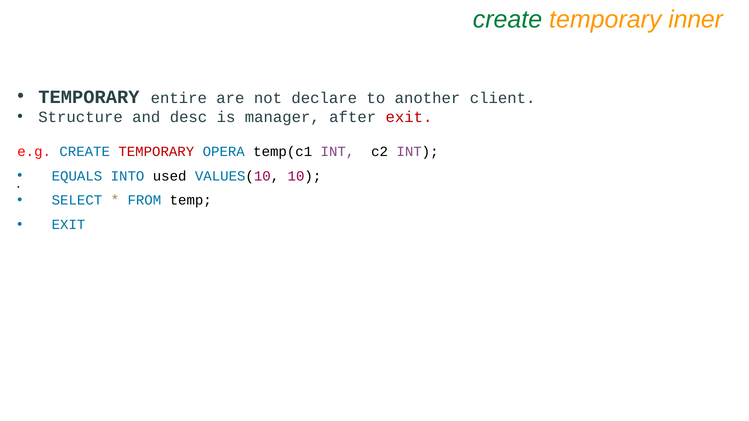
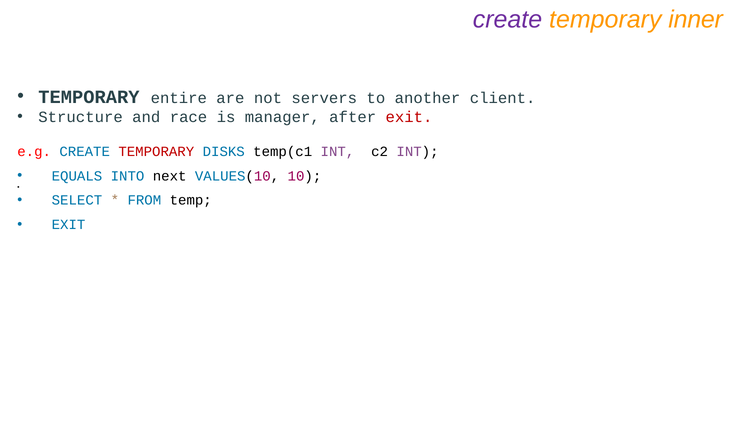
create colour: green -> purple (507, 19)
declare: declare -> servers (324, 98)
desc: desc -> race (188, 117)
OPERA: OPERA -> DISKS (224, 152)
used: used -> next (170, 176)
